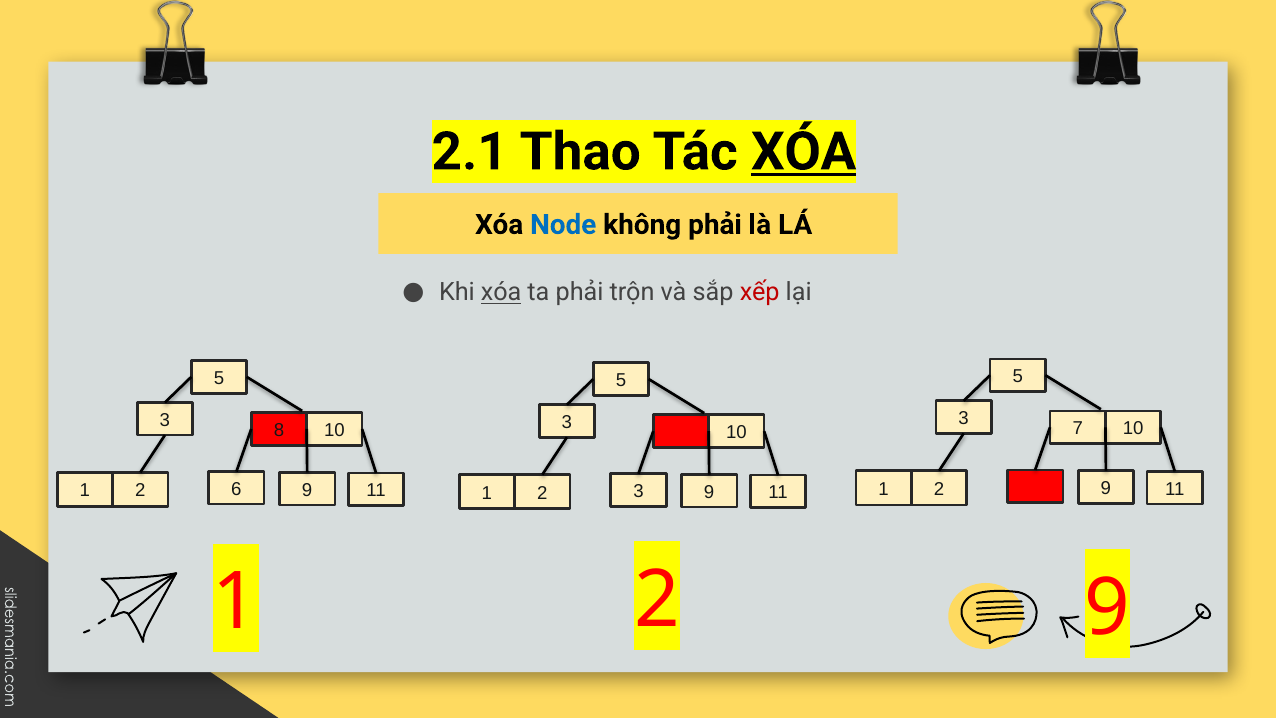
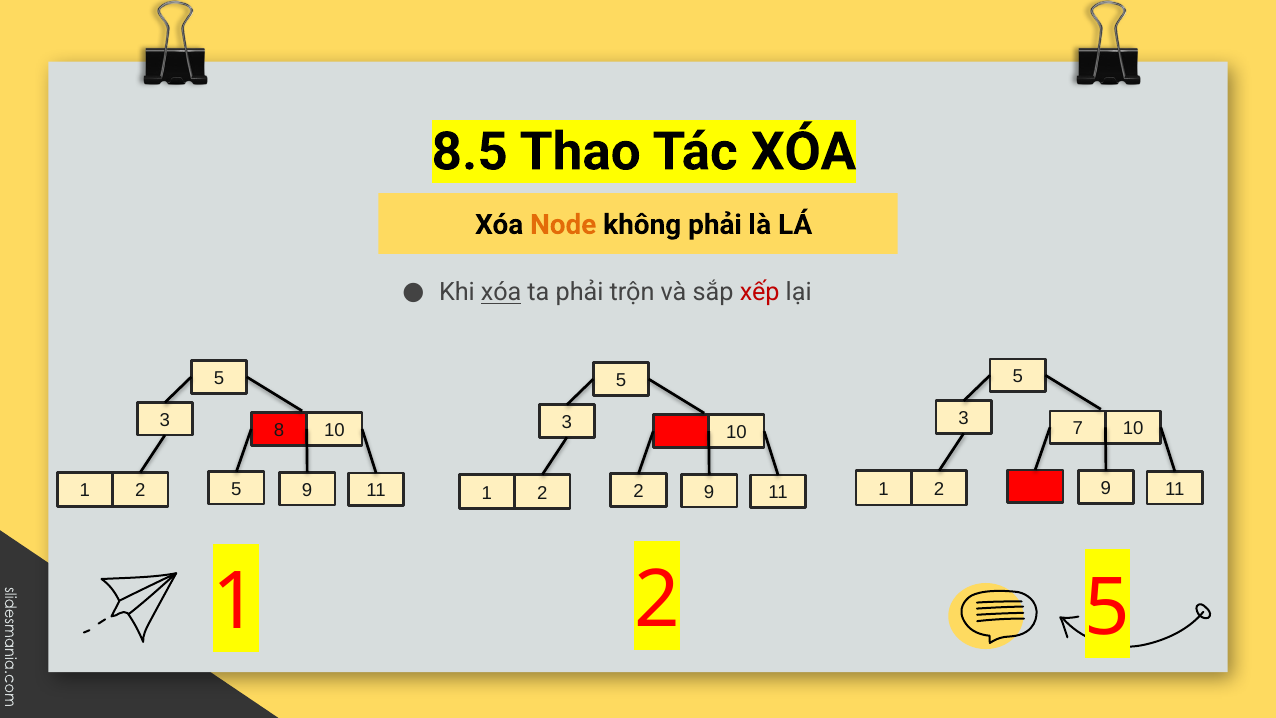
2.1: 2.1 -> 8.5 (470, 152)
XÓA underline: present -> none (804, 152)
Node colour: blue -> orange (563, 225)
1 6: 6 -> 5 (236, 489)
3: 3 -> 2 (638, 491)
2 9: 9 -> 5 (1108, 608)
